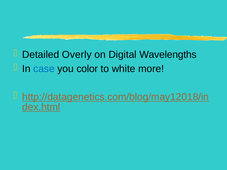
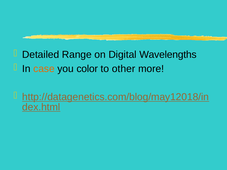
Overly: Overly -> Range (77, 55)
case colour: blue -> orange (44, 69)
white: white -> other (124, 69)
